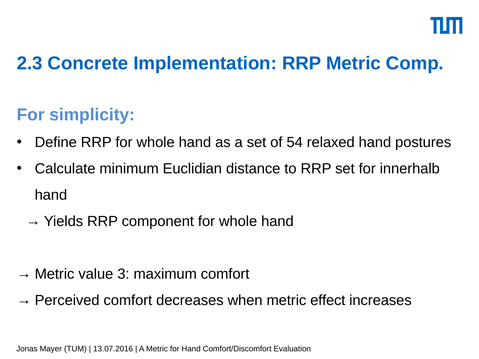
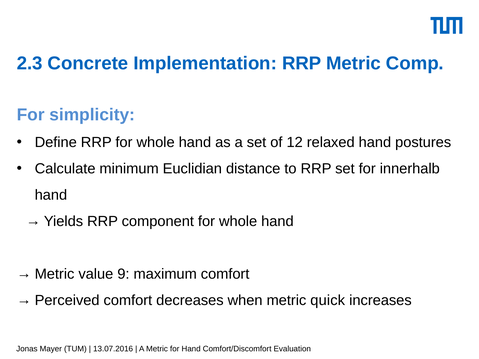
54: 54 -> 12 (295, 143)
3: 3 -> 9 (123, 274)
effect: effect -> quick (328, 301)
